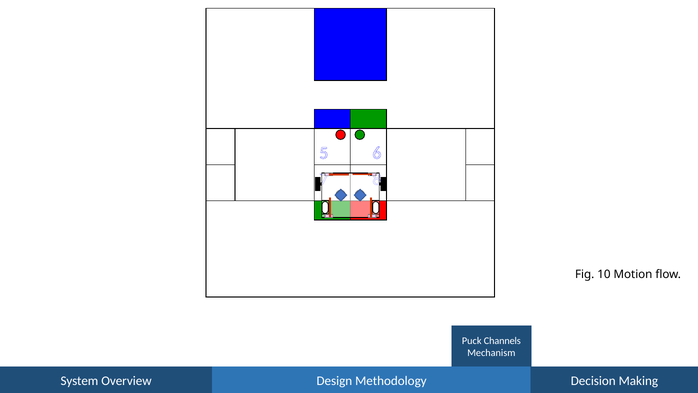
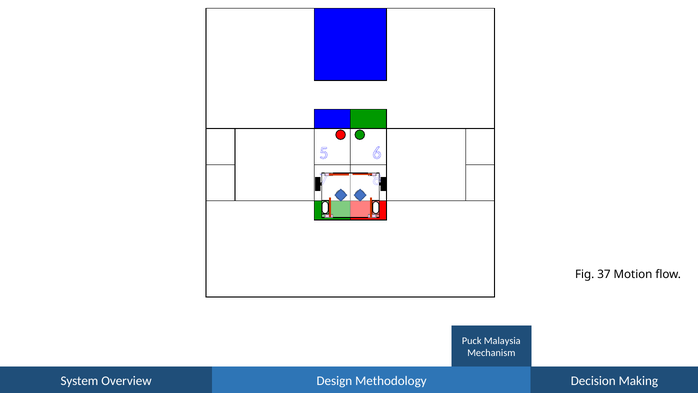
10: 10 -> 37 (604, 274)
Channels: Channels -> Malaysia (502, 340)
